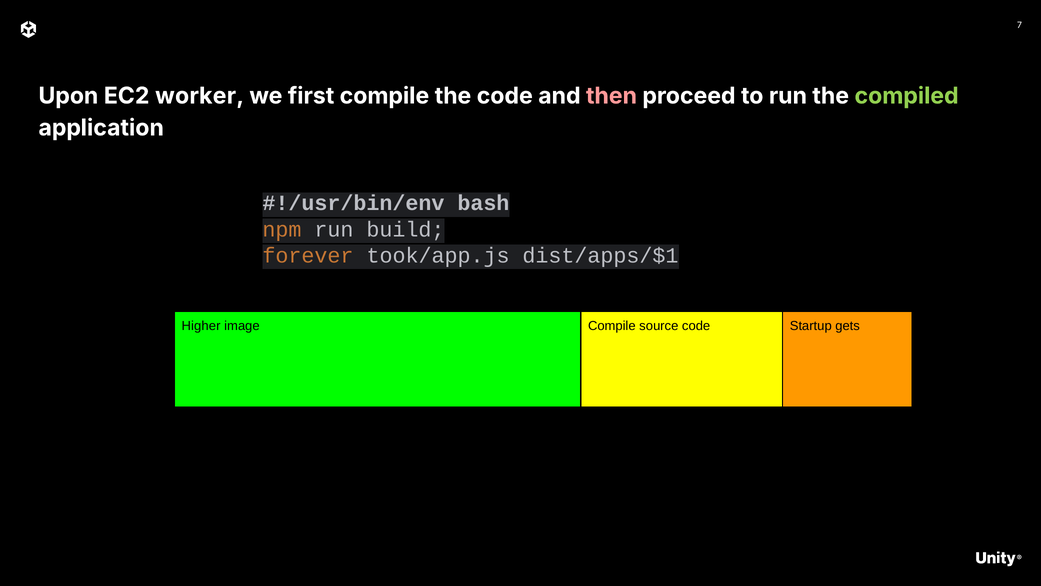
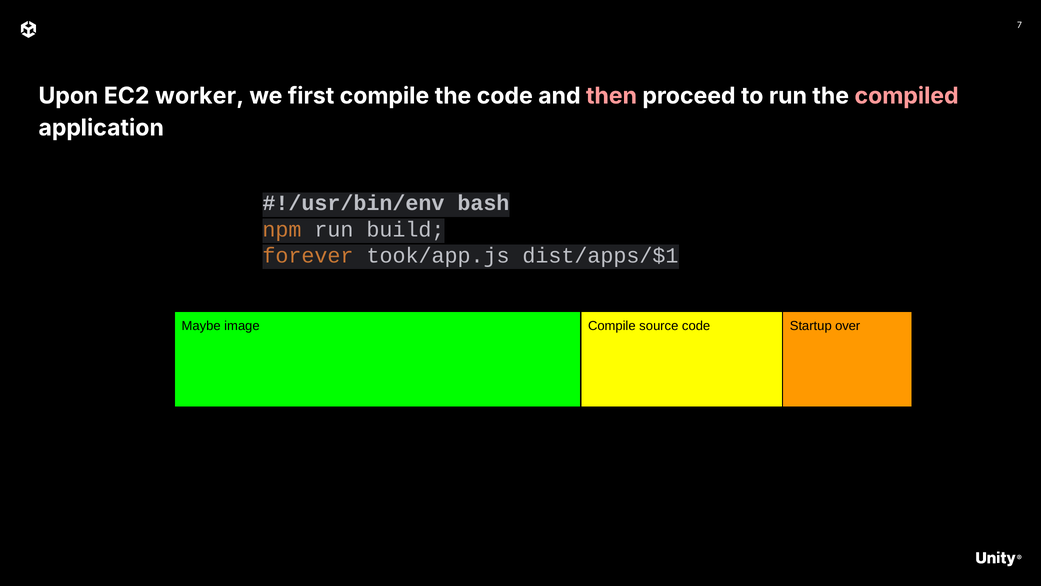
compiled colour: light green -> pink (907, 96)
Higher: Higher -> Maybe (201, 326)
gets: gets -> over (848, 326)
